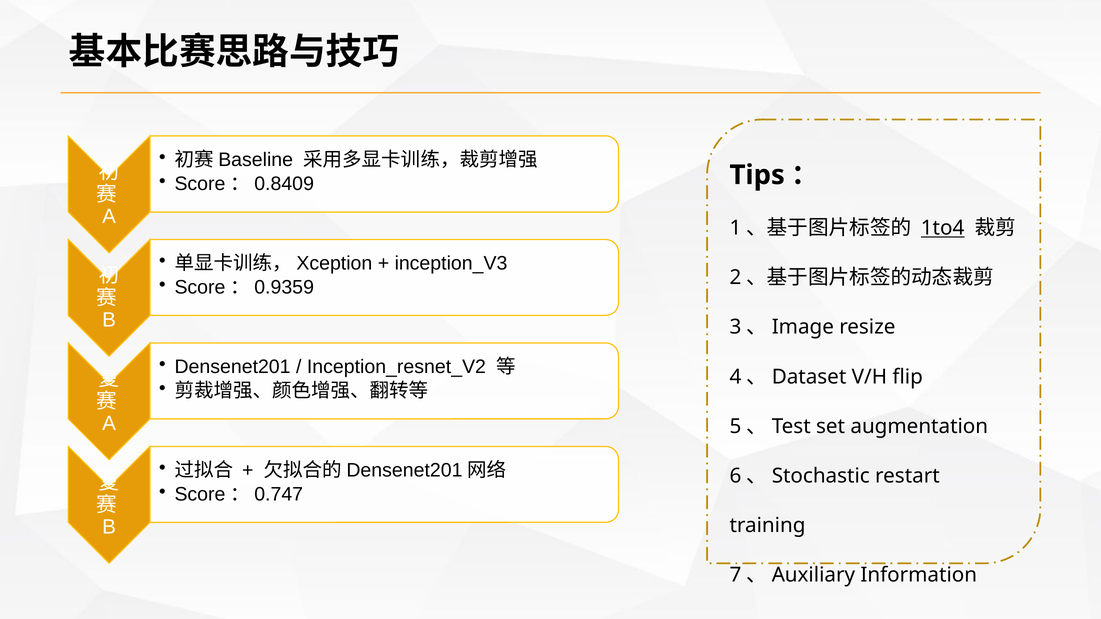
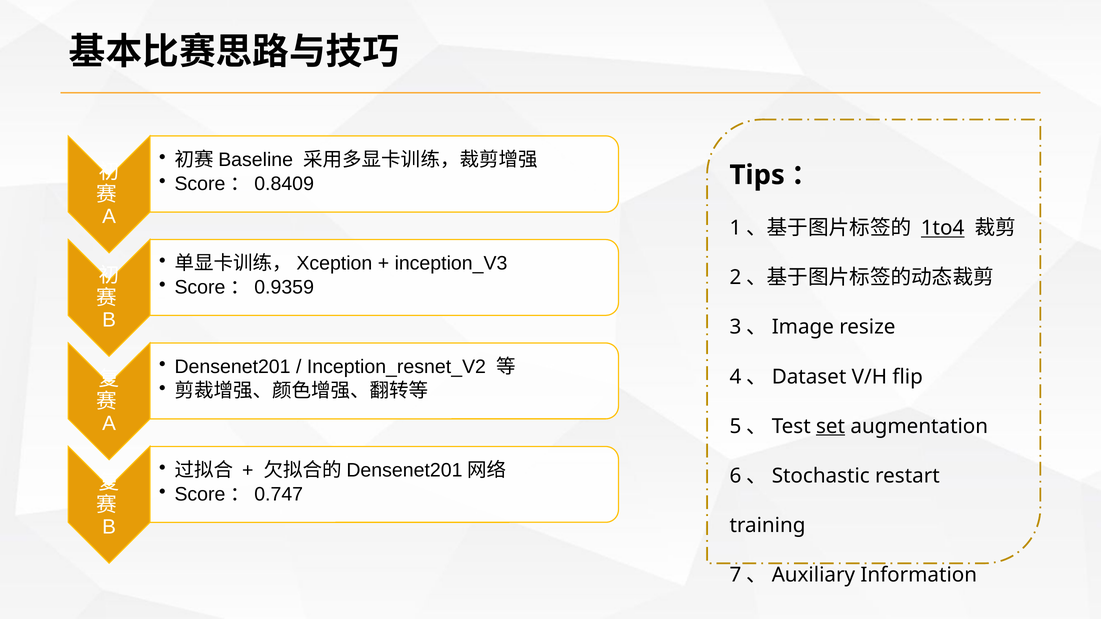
set underline: none -> present (831, 426)
